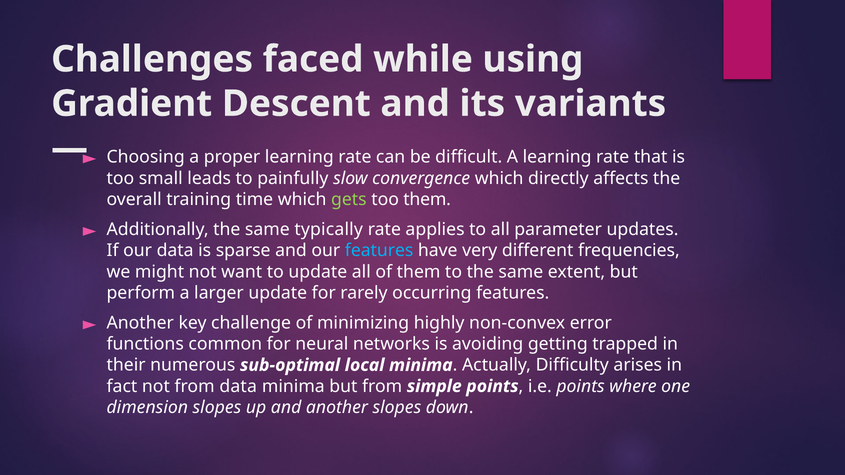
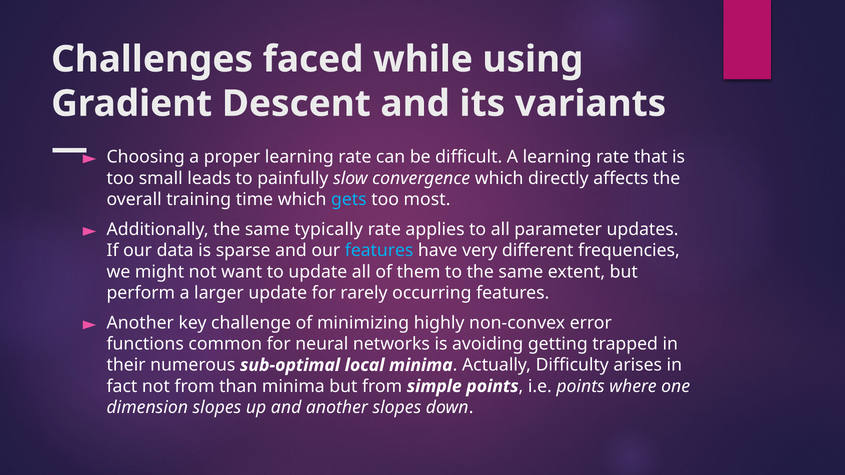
gets colour: light green -> light blue (349, 200)
too them: them -> most (427, 200)
from data: data -> than (238, 386)
